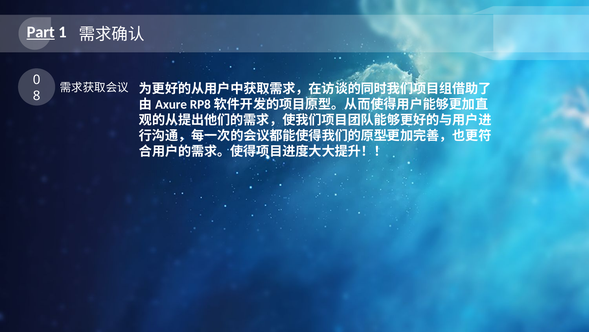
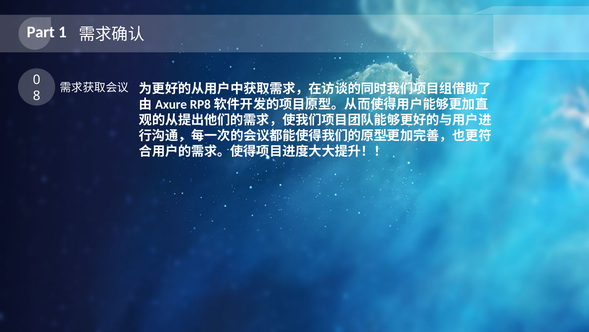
Part underline: present -> none (41, 32)
